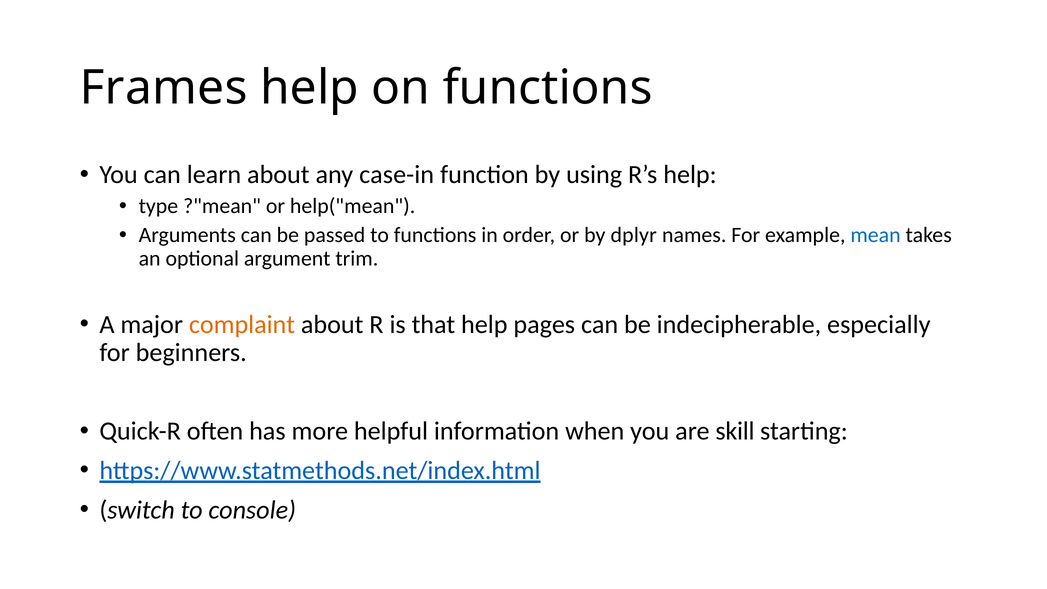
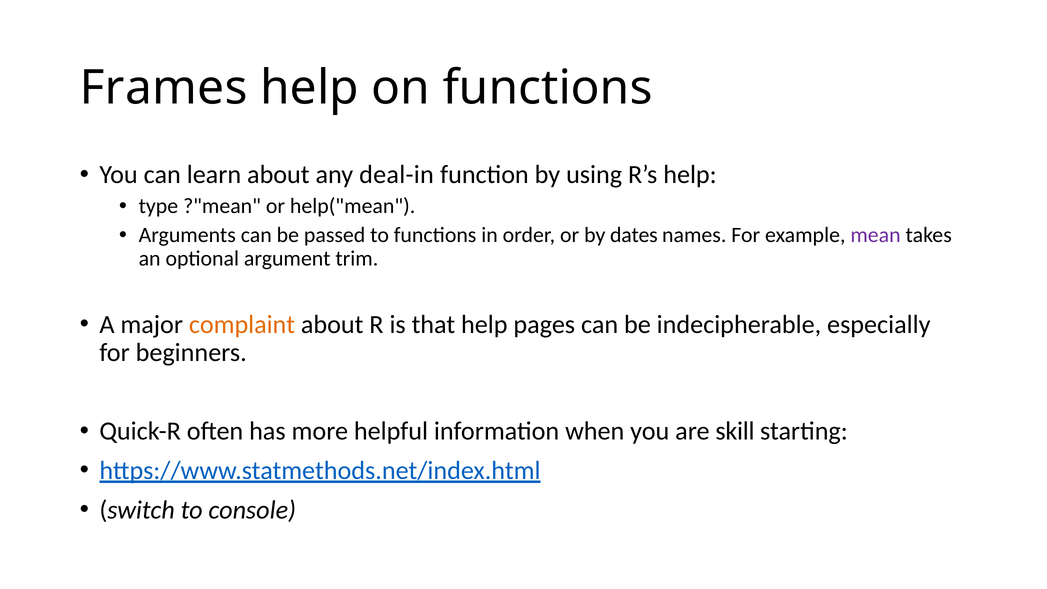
case-in: case-in -> deal-in (397, 175)
dplyr: dplyr -> dates (634, 235)
mean colour: blue -> purple (876, 235)
